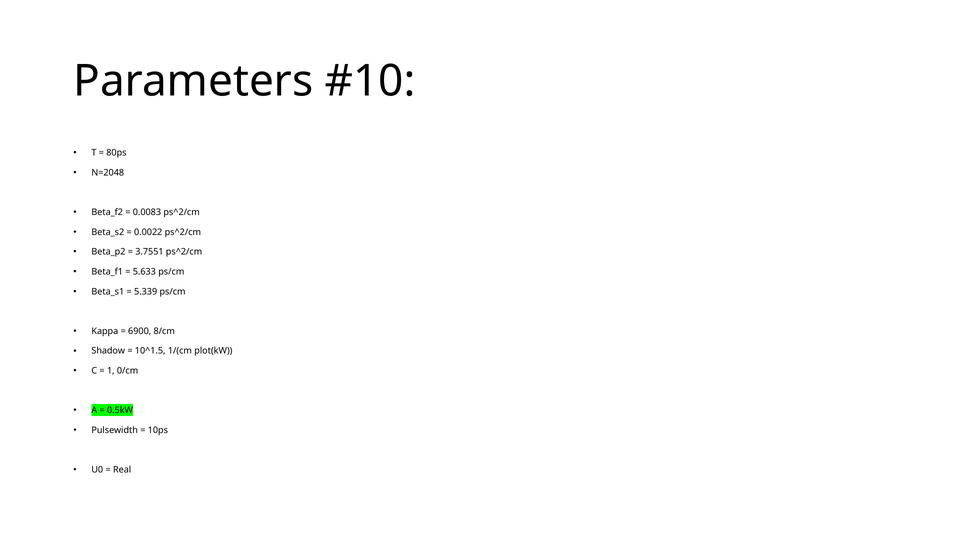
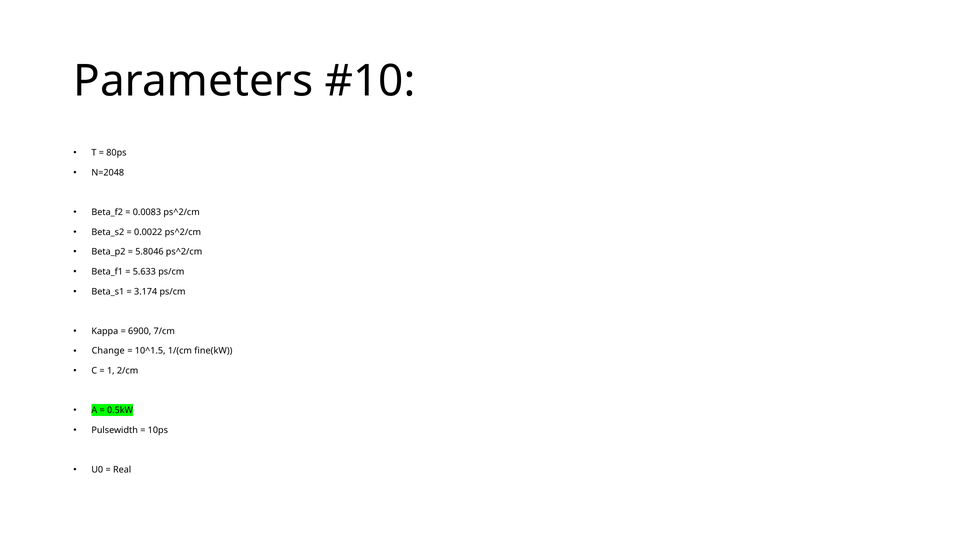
3.7551: 3.7551 -> 5.8046 (149, 252)
5.339: 5.339 -> 3.174 (146, 291)
8/cm: 8/cm -> 7/cm (164, 331)
Shadow: Shadow -> Change (108, 351)
plot(kW: plot(kW -> fine(kW (213, 351)
0/cm: 0/cm -> 2/cm (128, 371)
